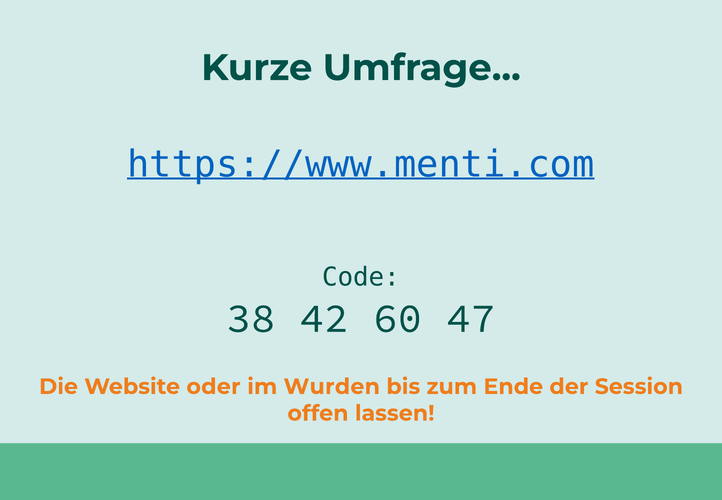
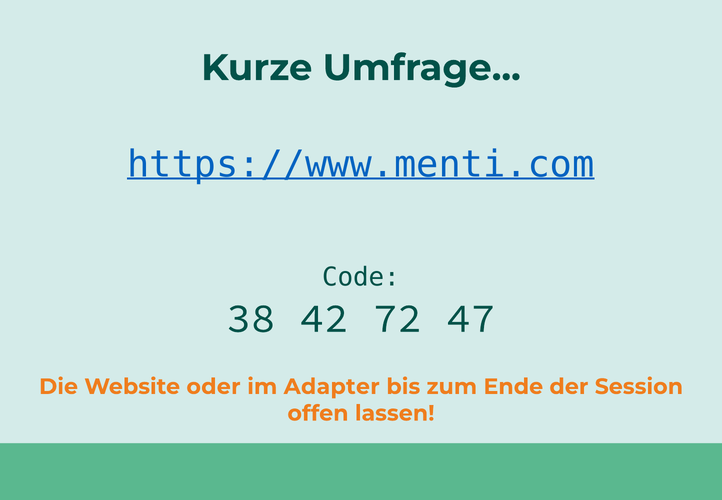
60: 60 -> 72 (398, 318)
Wurden: Wurden -> Adapter (332, 387)
